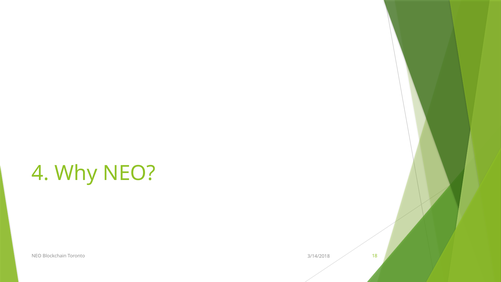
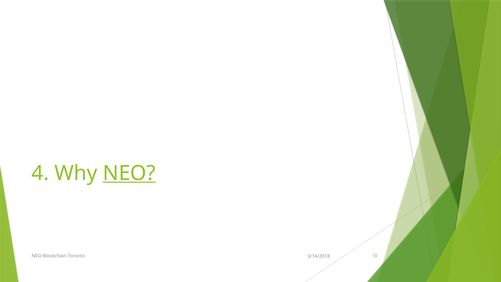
NEO underline: none -> present (129, 173)
